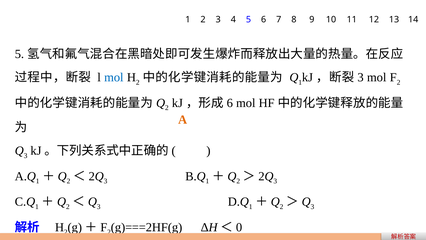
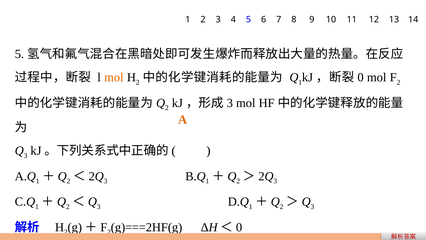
mol colour: blue -> orange (114, 77)
3: 3 -> 0 (361, 77)
6: 6 -> 3 (230, 103)
